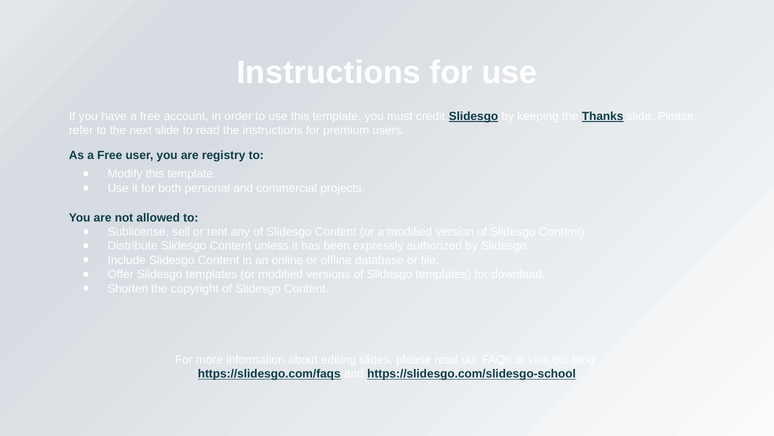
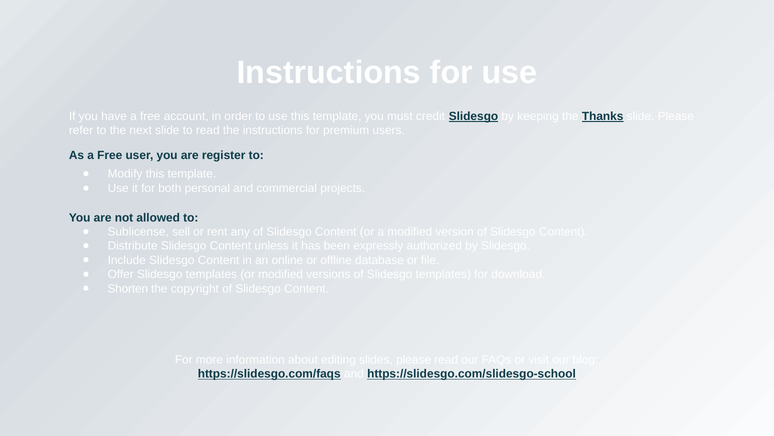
registry: registry -> register (224, 155)
